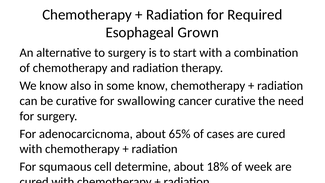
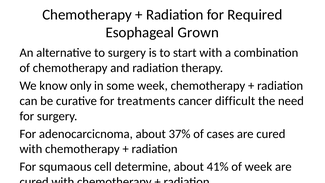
also: also -> only (81, 86)
some know: know -> week (152, 86)
swallowing: swallowing -> treatments (146, 101)
cancer curative: curative -> difficult (235, 101)
65%: 65% -> 37% (180, 134)
18%: 18% -> 41% (218, 167)
